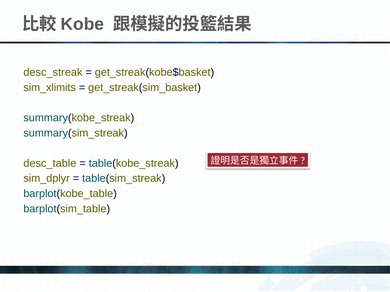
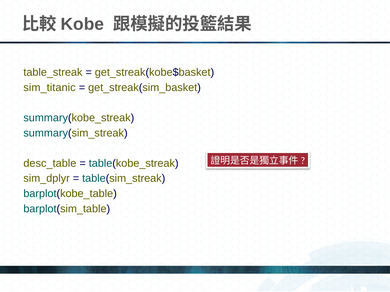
desc_streak: desc_streak -> table_streak (53, 73)
sim_xlimits: sim_xlimits -> sim_titanic (50, 88)
